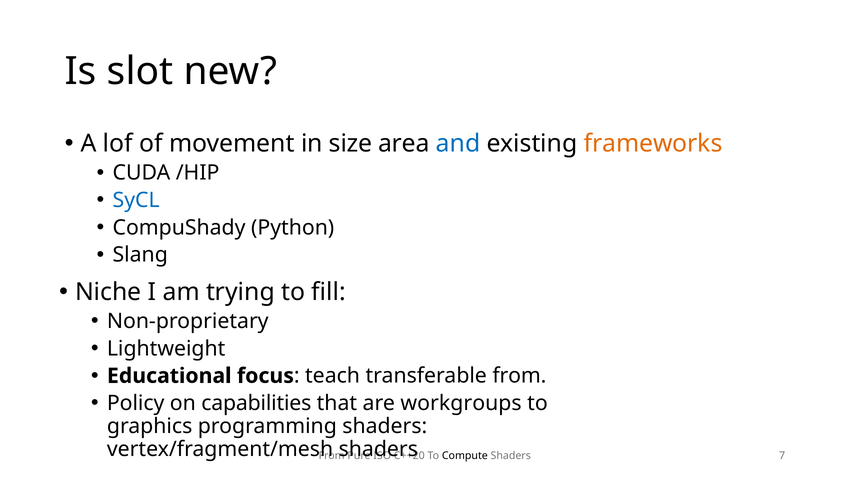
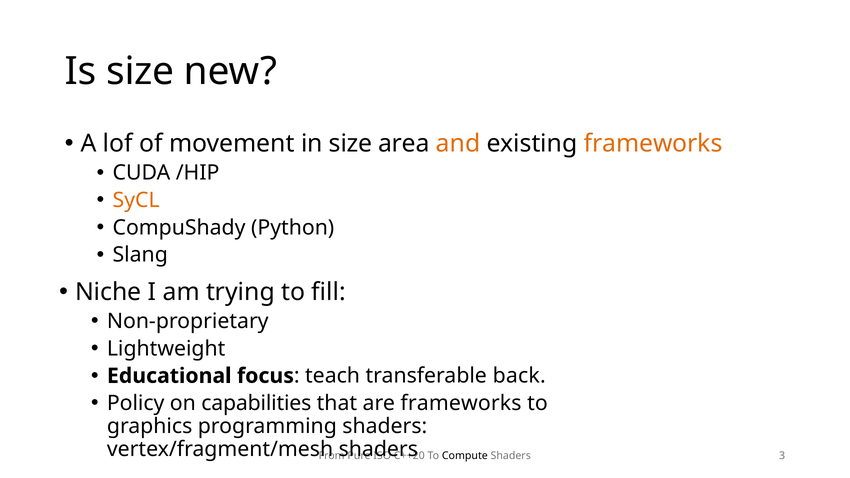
Is slot: slot -> size (140, 71)
and colour: blue -> orange (458, 144)
SyCL colour: blue -> orange (136, 200)
transferable from: from -> back (519, 376)
are workgroups: workgroups -> frameworks (461, 403)
7: 7 -> 3 (782, 456)
